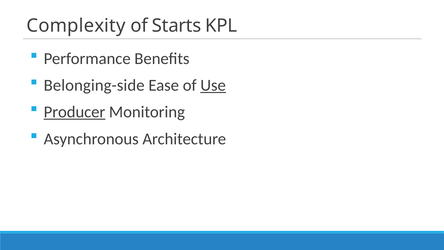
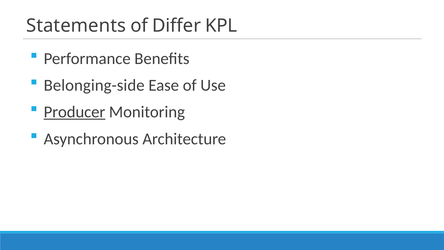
Complexity: Complexity -> Statements (76, 26)
Starts: Starts -> Differ (177, 26)
Use underline: present -> none (213, 85)
